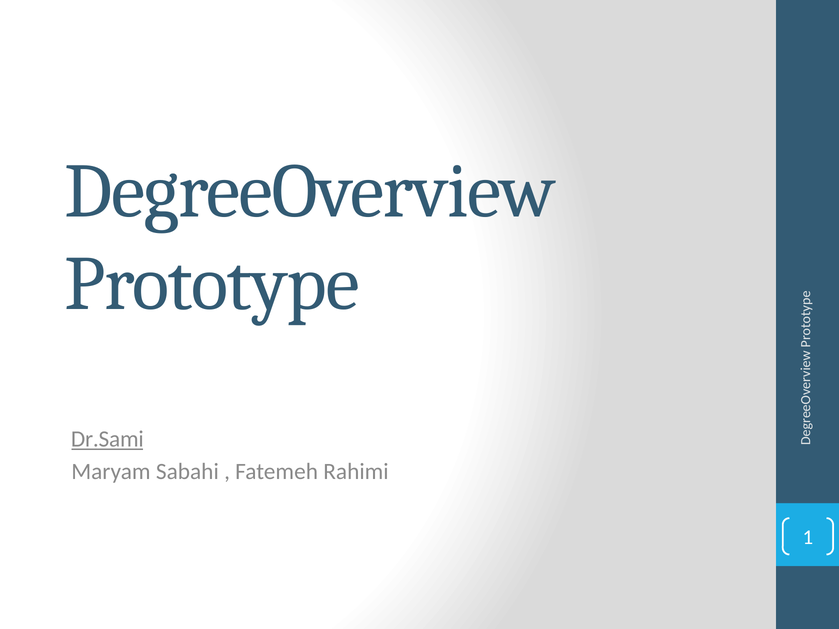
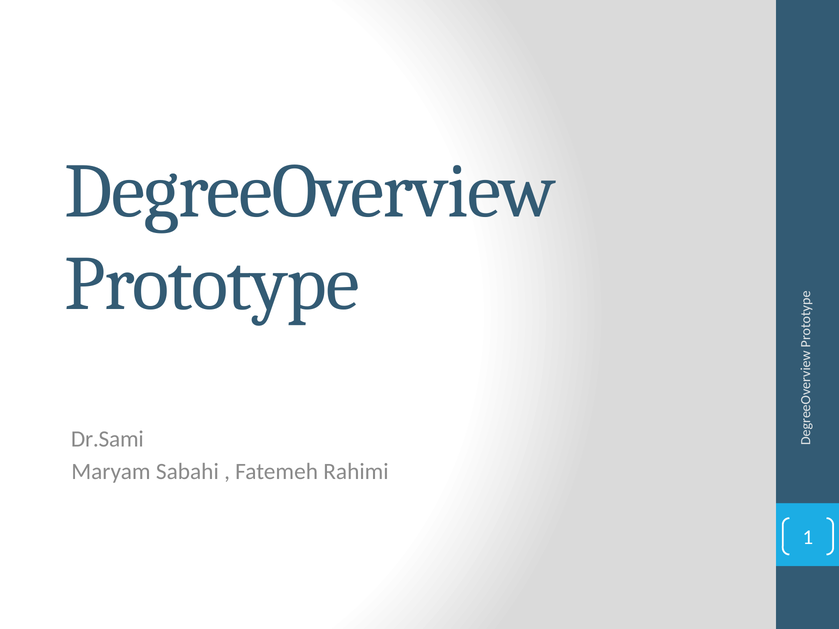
Dr.Sami underline: present -> none (107, 439)
